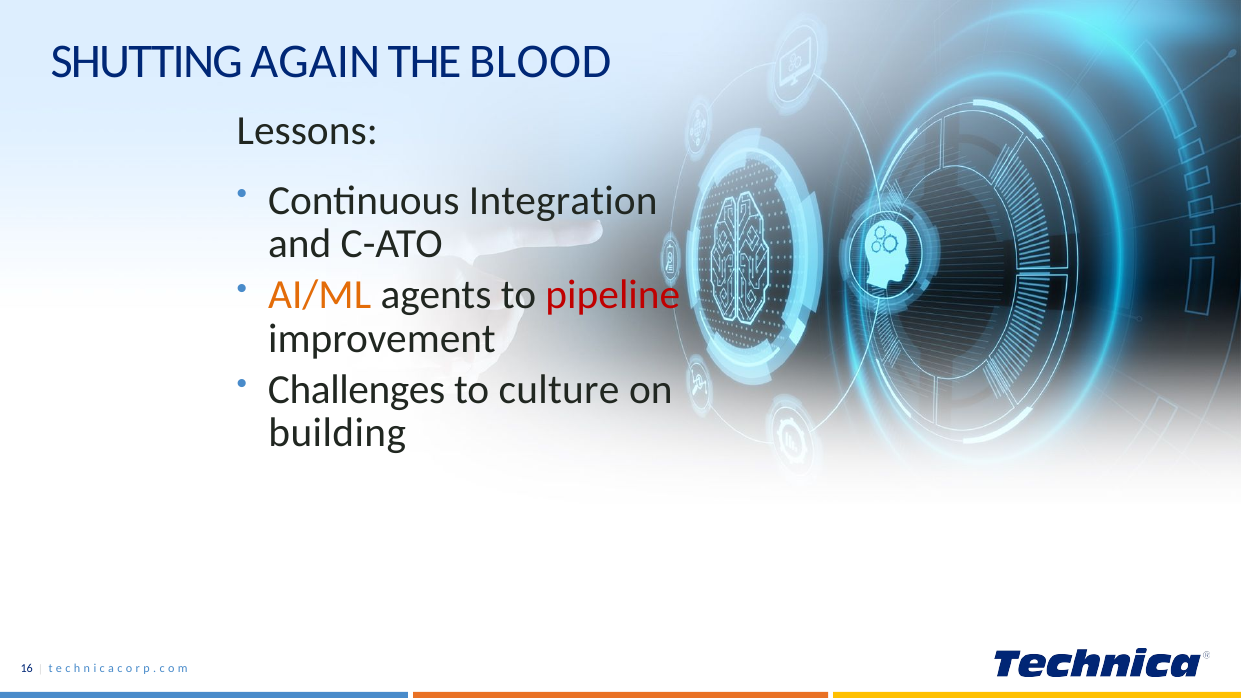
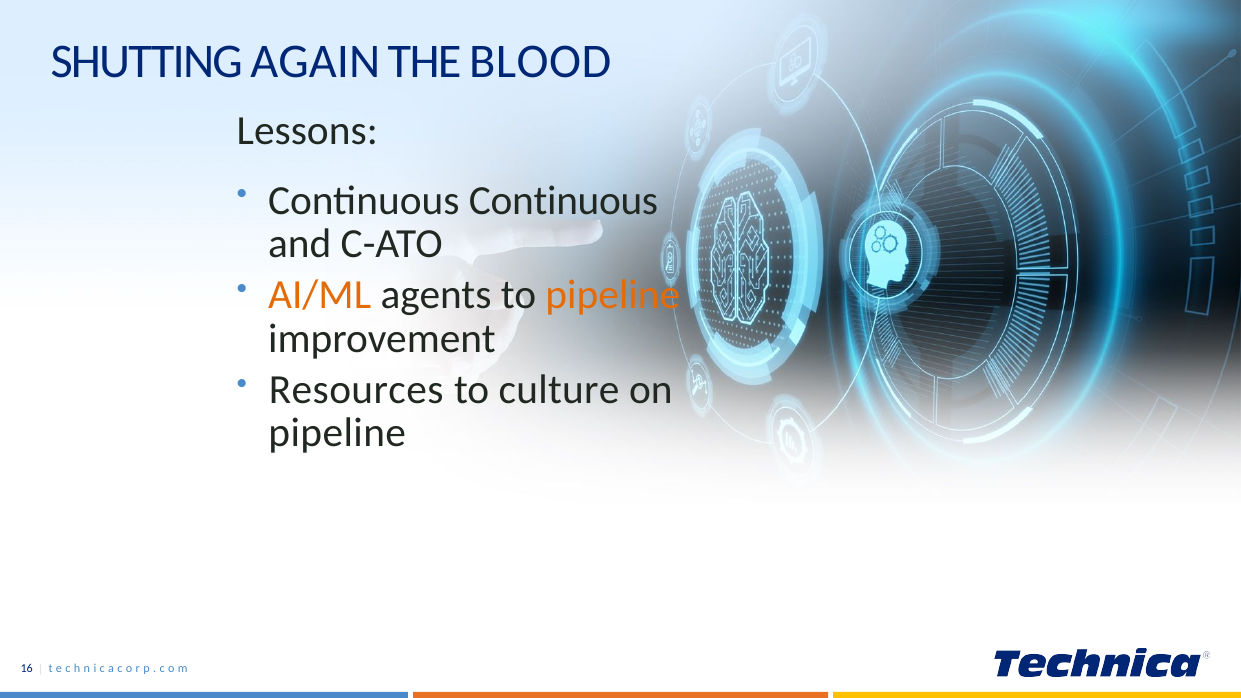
Continuous Integration: Integration -> Continuous (564, 200)
pipeline colour: red -> orange (613, 295)
Challenges: Challenges -> Resources (356, 390)
building: building -> pipeline (337, 433)
